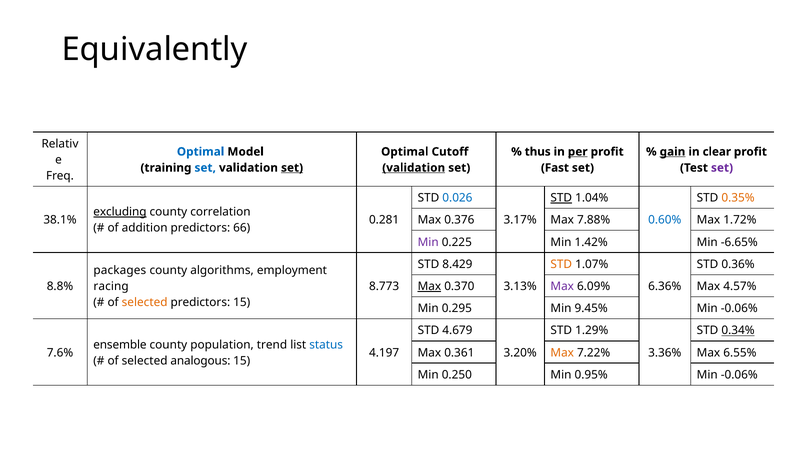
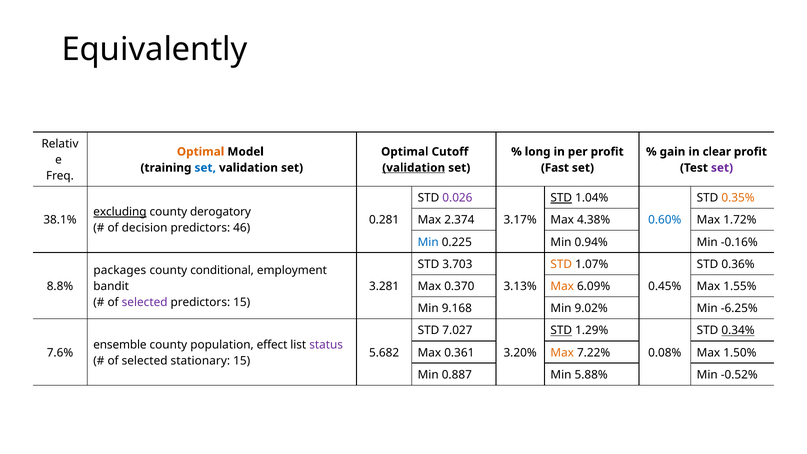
Optimal colour: blue -> orange (201, 152)
thus: thus -> long (538, 152)
per underline: present -> none (578, 152)
gain underline: present -> none (672, 152)
set underline: present -> none (292, 168)
0.026 colour: blue -> purple (457, 198)
correlation: correlation -> derogatory (220, 212)
0.376: 0.376 -> 2.374 (459, 220)
7.88%: 7.88% -> 4.38% (594, 220)
addition: addition -> decision (145, 228)
66: 66 -> 46 (242, 228)
Min colour: purple -> blue (428, 242)
1.42%: 1.42% -> 0.94% (591, 242)
-6.65%: -6.65% -> -0.16% (739, 242)
8.429: 8.429 -> 3.703 (457, 264)
algorithms: algorithms -> conditional (222, 270)
racing: racing -> bandit (111, 286)
8.773: 8.773 -> 3.281 (384, 286)
Max underline: present -> none (429, 286)
Max colour: purple -> orange (562, 286)
6.36%: 6.36% -> 0.45% (665, 286)
4.57%: 4.57% -> 1.55% (740, 286)
selected colour: orange -> purple (145, 302)
0.295: 0.295 -> 9.168 (457, 308)
9.45%: 9.45% -> 9.02% (591, 308)
-0.06%: -0.06% -> -6.25% (739, 308)
4.679: 4.679 -> 7.027 (457, 331)
STD underline: none -> present (561, 331)
trend: trend -> effect (272, 345)
status colour: blue -> purple (326, 345)
4.197: 4.197 -> 5.682 (384, 353)
3.36%: 3.36% -> 0.08% (665, 353)
6.55%: 6.55% -> 1.50% (740, 353)
analogous: analogous -> stationary (200, 361)
0.250: 0.250 -> 0.887 (457, 375)
0.95%: 0.95% -> 5.88% (591, 375)
-0.06%: -0.06% -> -0.52% (739, 375)
